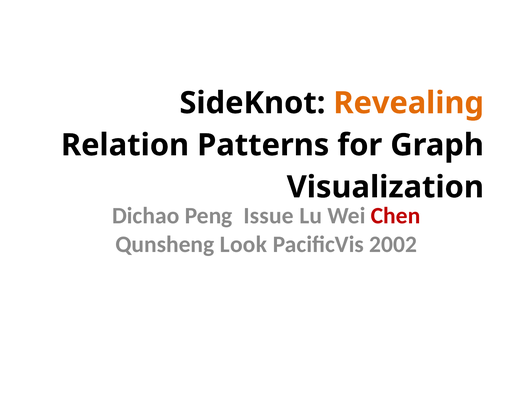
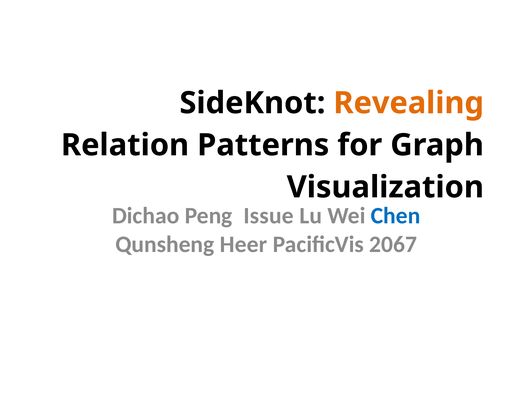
Chen colour: red -> blue (396, 216)
Look: Look -> Heer (243, 244)
2002: 2002 -> 2067 (393, 244)
